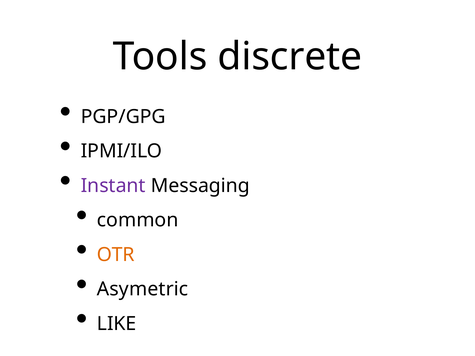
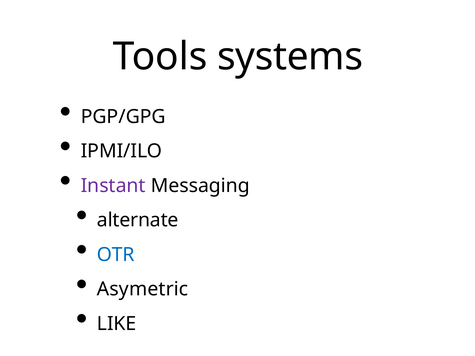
discrete: discrete -> systems (290, 57)
common: common -> alternate (138, 220)
OTR colour: orange -> blue (116, 255)
